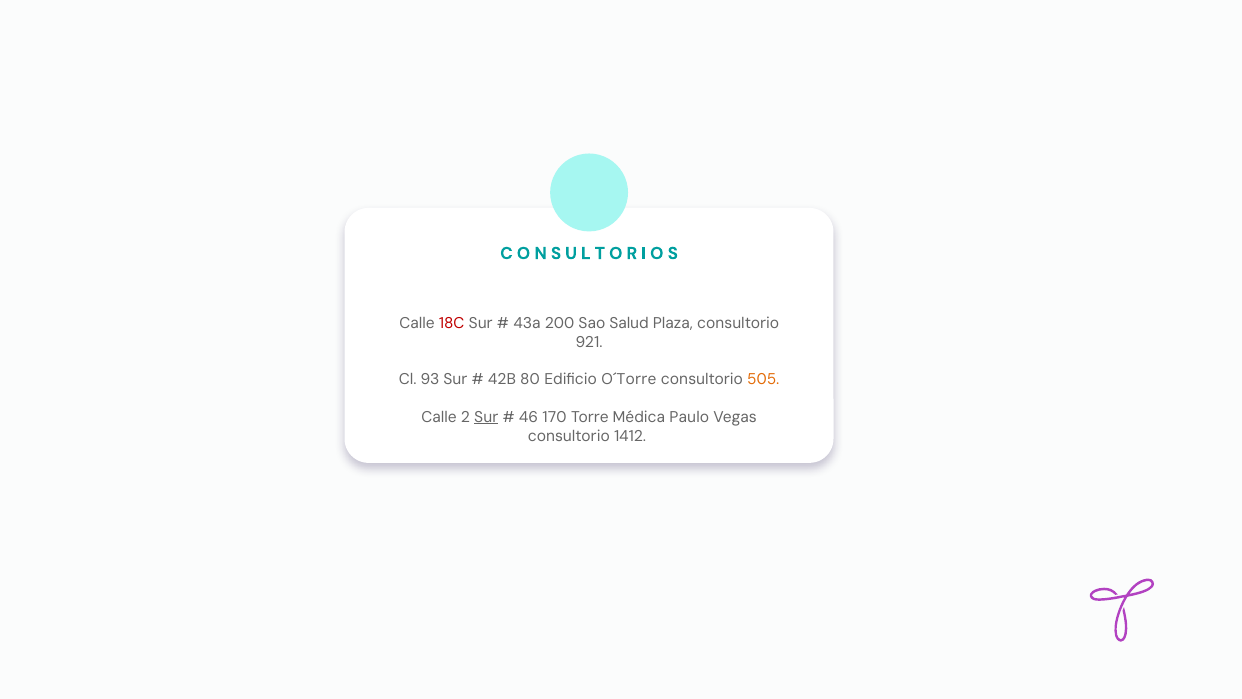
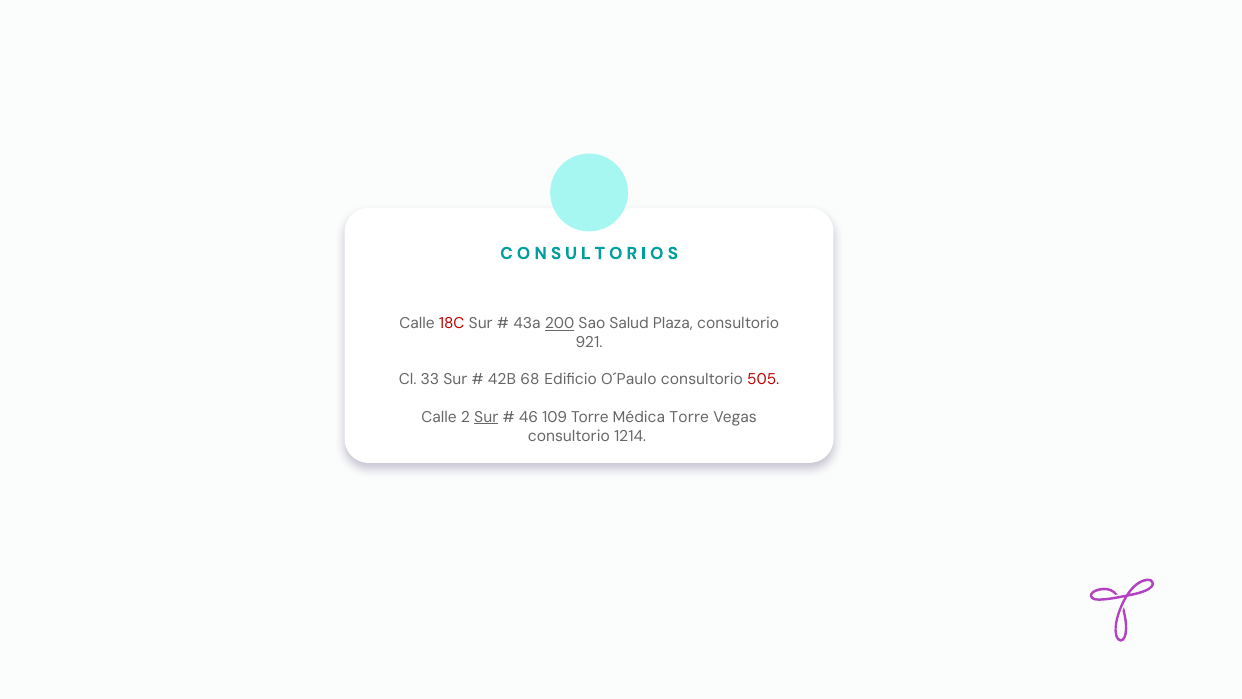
200 underline: none -> present (560, 324)
93: 93 -> 33 (430, 380)
80: 80 -> 68 (530, 380)
O´Torre: O´Torre -> O´Paulo (629, 380)
505 colour: orange -> red (763, 380)
170: 170 -> 109 (555, 417)
Médica Paulo: Paulo -> Torre (689, 417)
1412: 1412 -> 1214 (630, 436)
